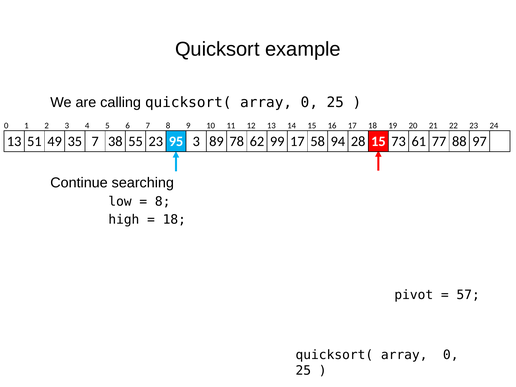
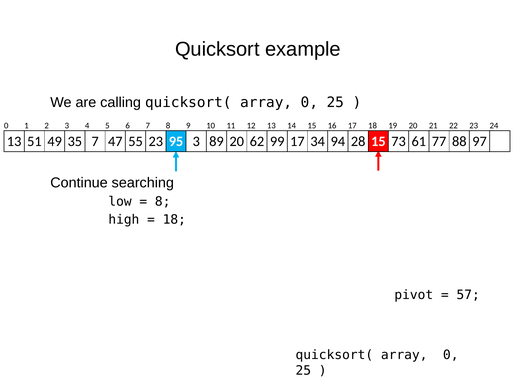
38: 38 -> 47 (115, 141)
89 78: 78 -> 20 (237, 141)
58: 58 -> 34 (318, 141)
